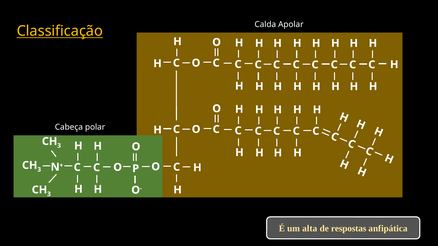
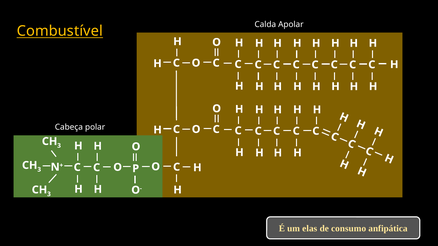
Classificação: Classificação -> Combustível (60, 31)
alta: alta -> elas (310, 229)
respostas: respostas -> consumo (349, 229)
